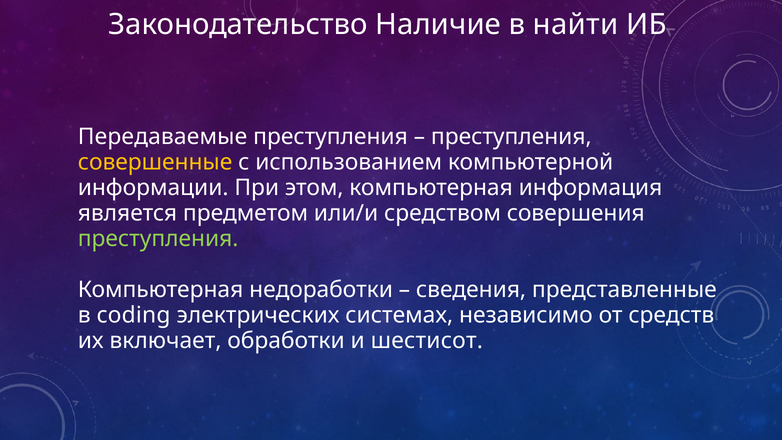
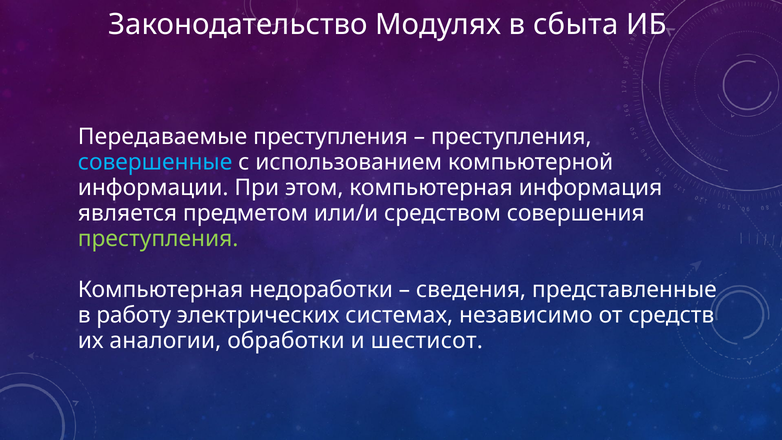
Наличие: Наличие -> Модулях (438, 25)
найти: найти -> сбыта (576, 25)
совершенные colour: yellow -> light blue (155, 162)
coding: coding -> работу (134, 315)
включает: включает -> аналогии (165, 340)
